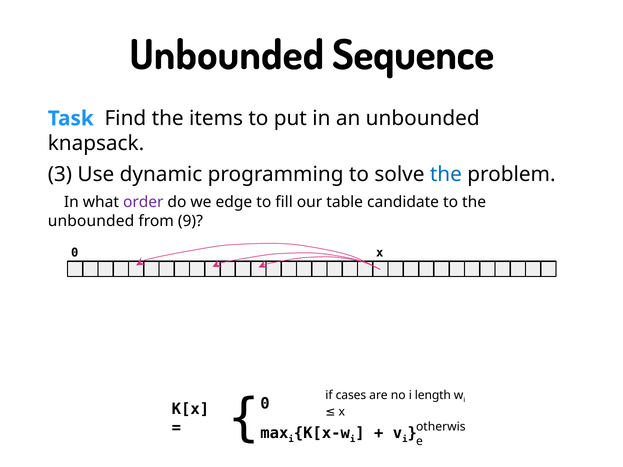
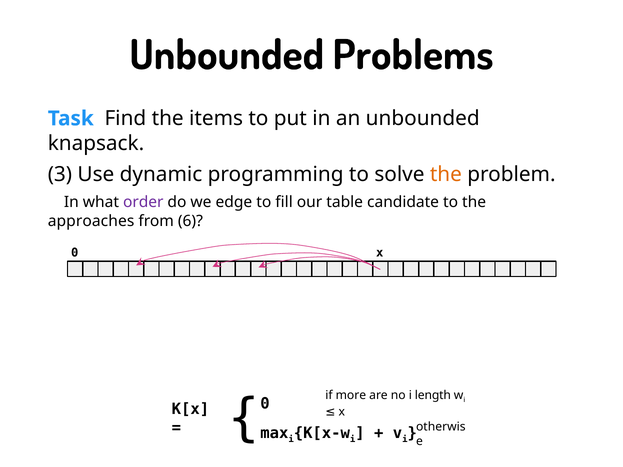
Sequence: Sequence -> Problems (413, 56)
the colour: blue -> orange (446, 175)
unbounded: unbounded -> approaches (91, 221)
9: 9 -> 6 (190, 221)
cases: cases -> more (351, 396)
